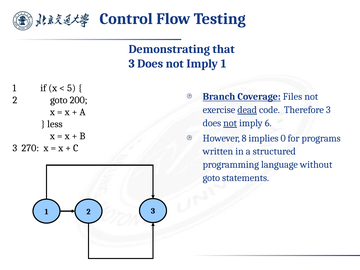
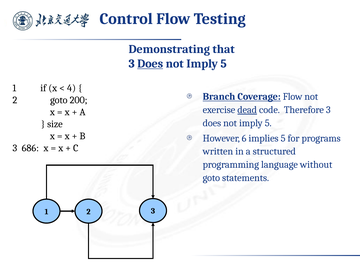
Does underline: none -> present (150, 64)
1: 1 -> 5 (224, 64)
5: 5 -> 4 (71, 88)
Coverage Files: Files -> Flow (293, 97)
not underline: present -> none (230, 123)
6: 6 -> 5 (268, 123)
less: less -> size (55, 124)
8: 8 -> 6 (244, 138)
implies 0: 0 -> 5 (283, 138)
270: 270 -> 686 (30, 148)
